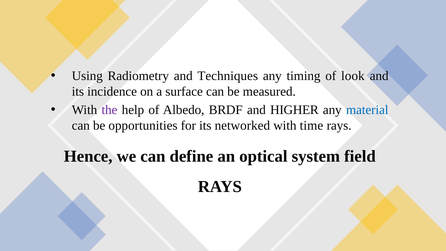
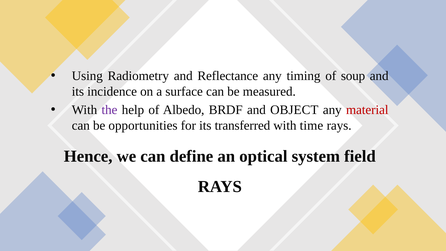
Techniques: Techniques -> Reflectance (228, 76)
look: look -> soup (353, 76)
HIGHER: HIGHER -> OBJECT (294, 110)
material colour: blue -> red (367, 110)
networked: networked -> transferred (242, 125)
